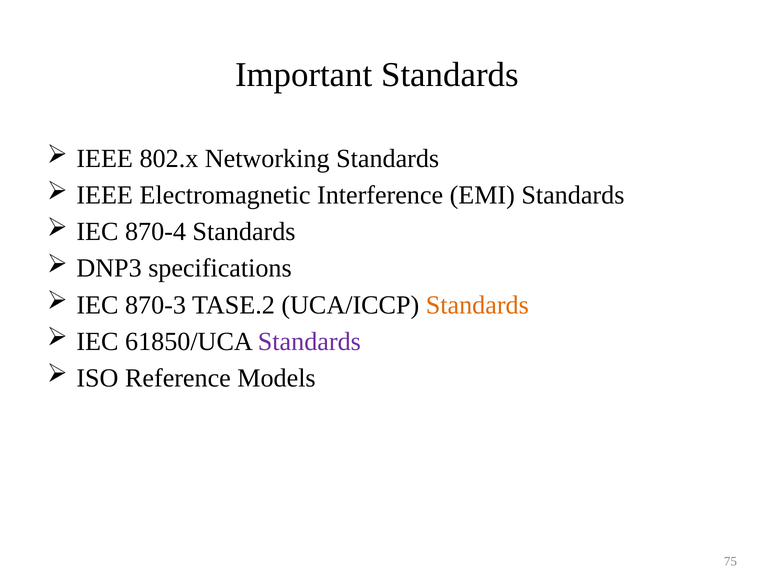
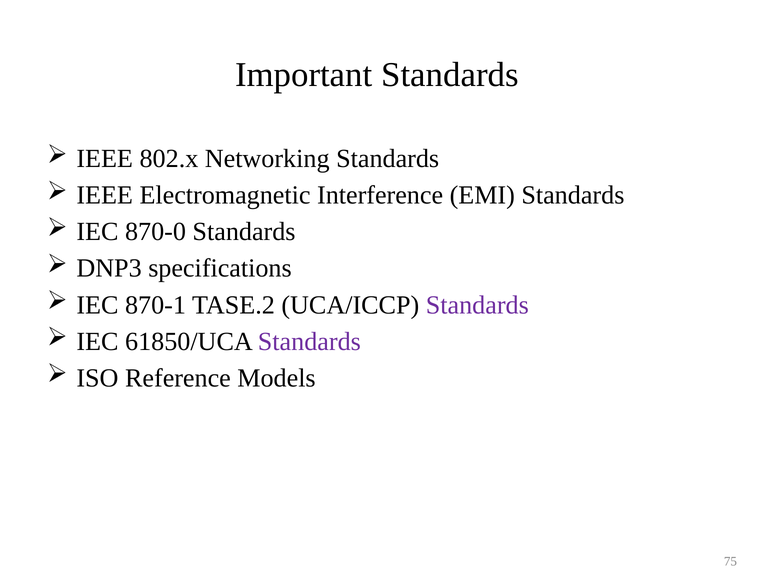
870-4: 870-4 -> 870-0 (156, 232)
870-3: 870-3 -> 870-1 (156, 305)
Standards colour: orange -> purple (477, 305)
